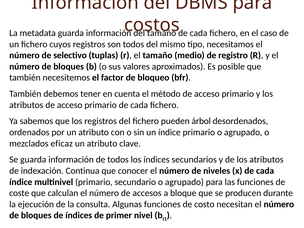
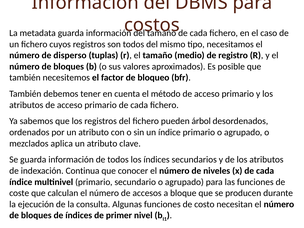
selectivo: selectivo -> disperso (70, 55)
eficaz: eficaz -> aplica (62, 143)
